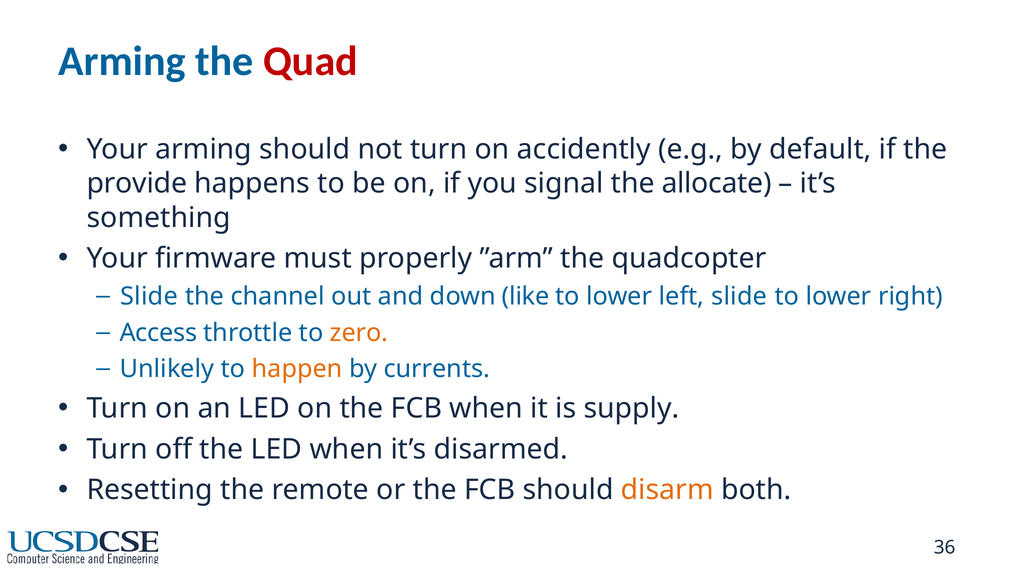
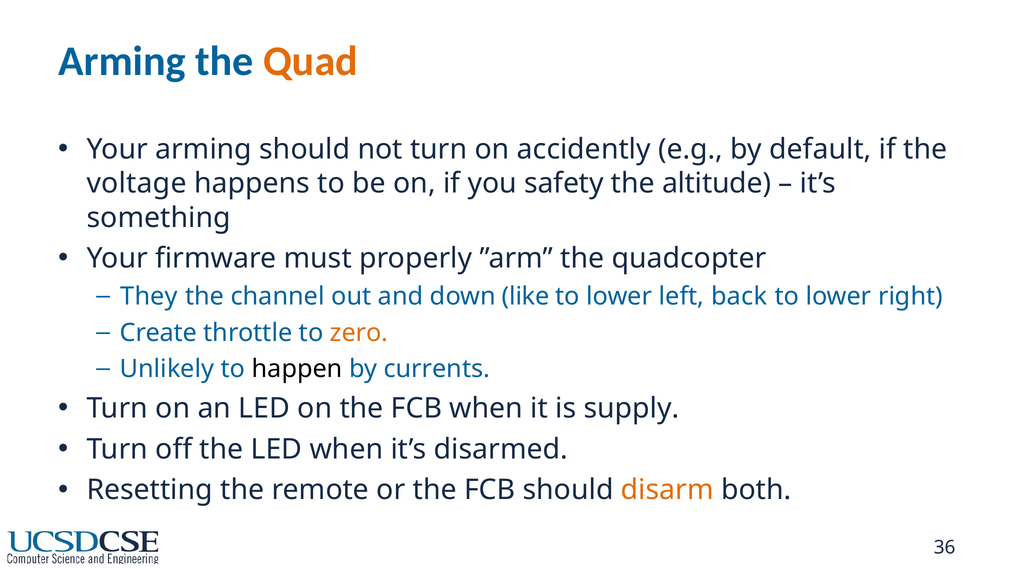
Quad colour: red -> orange (310, 62)
provide: provide -> voltage (137, 184)
signal: signal -> safety (564, 184)
allocate: allocate -> altitude (717, 184)
Slide: Slide -> They (149, 297)
left slide: slide -> back (739, 297)
Access: Access -> Create (158, 333)
happen colour: orange -> black (297, 369)
